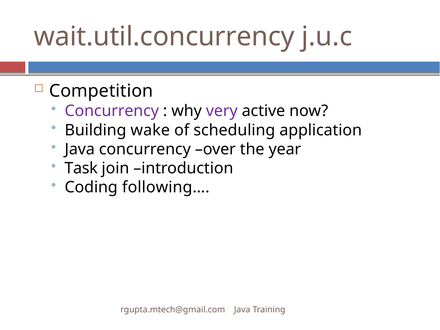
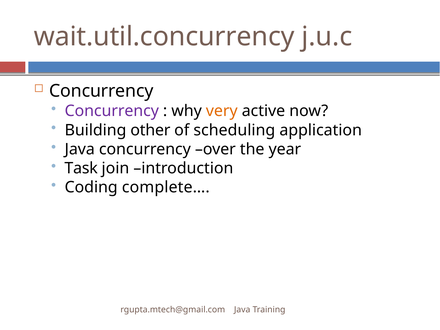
Competition: Competition -> Concurrency (101, 91)
very colour: purple -> orange (222, 111)
wake: wake -> other (150, 130)
following…: following… -> complete… (166, 187)
